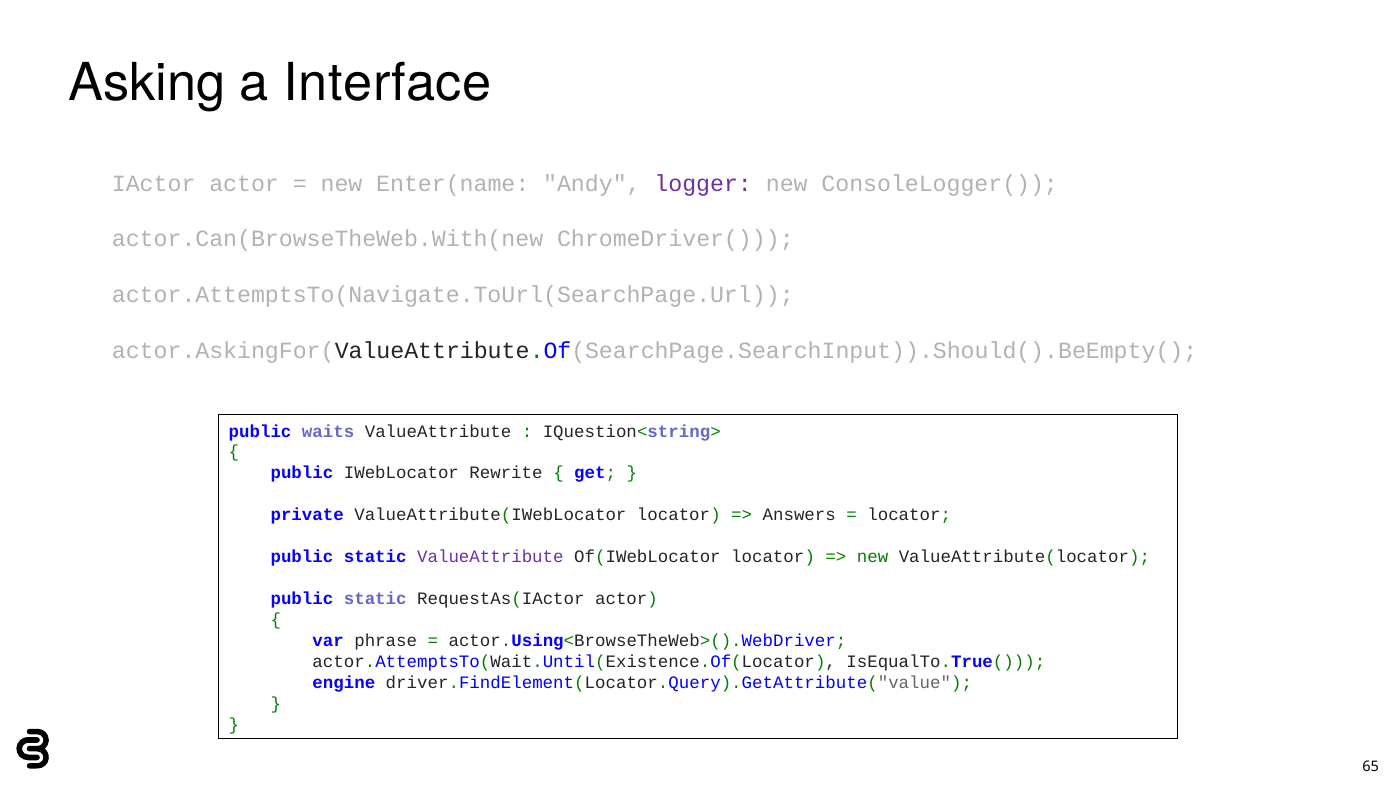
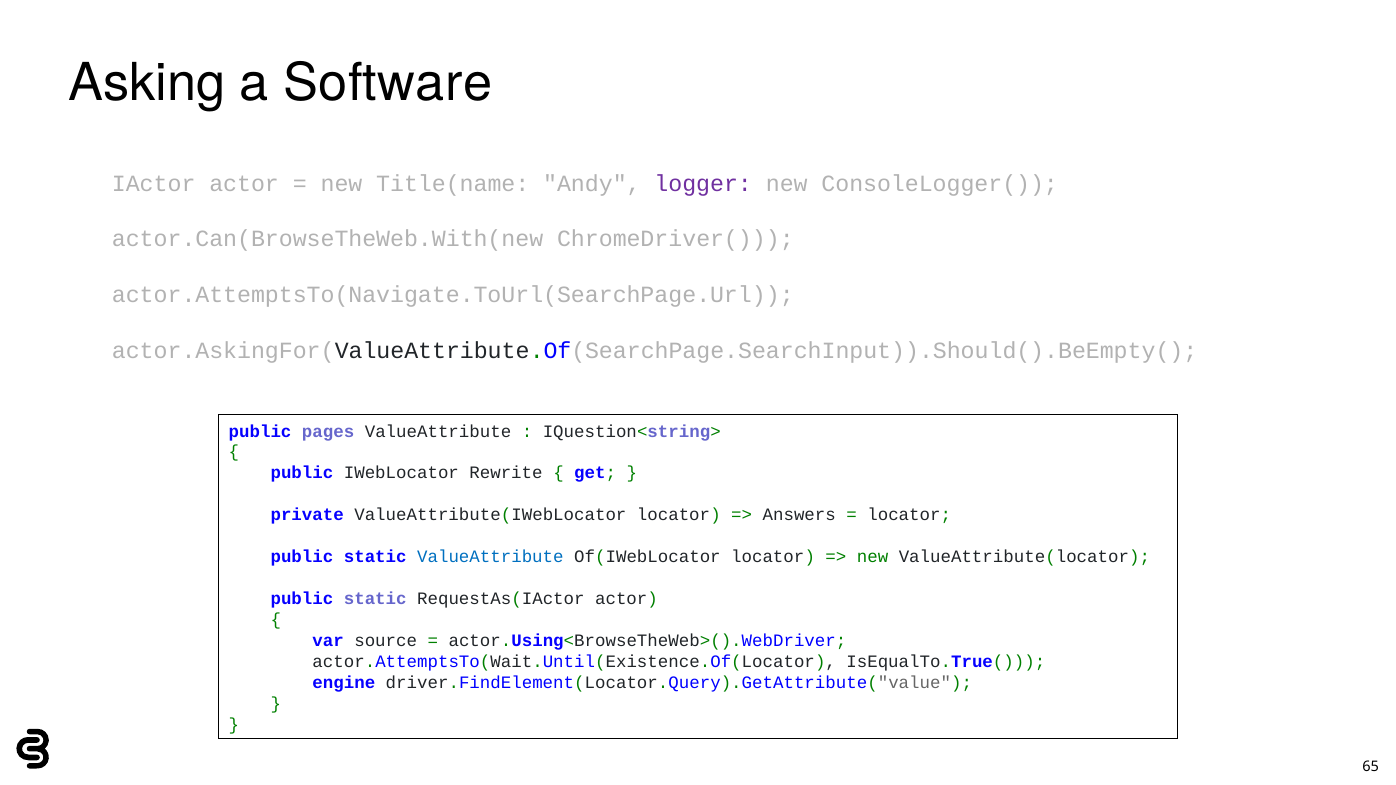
Interface: Interface -> Software (388, 83)
Enter(name: Enter(name -> Title(name (453, 183)
waits: waits -> pages (328, 431)
ValueAttribute colour: purple -> blue (490, 557)
phrase: phrase -> source (386, 641)
